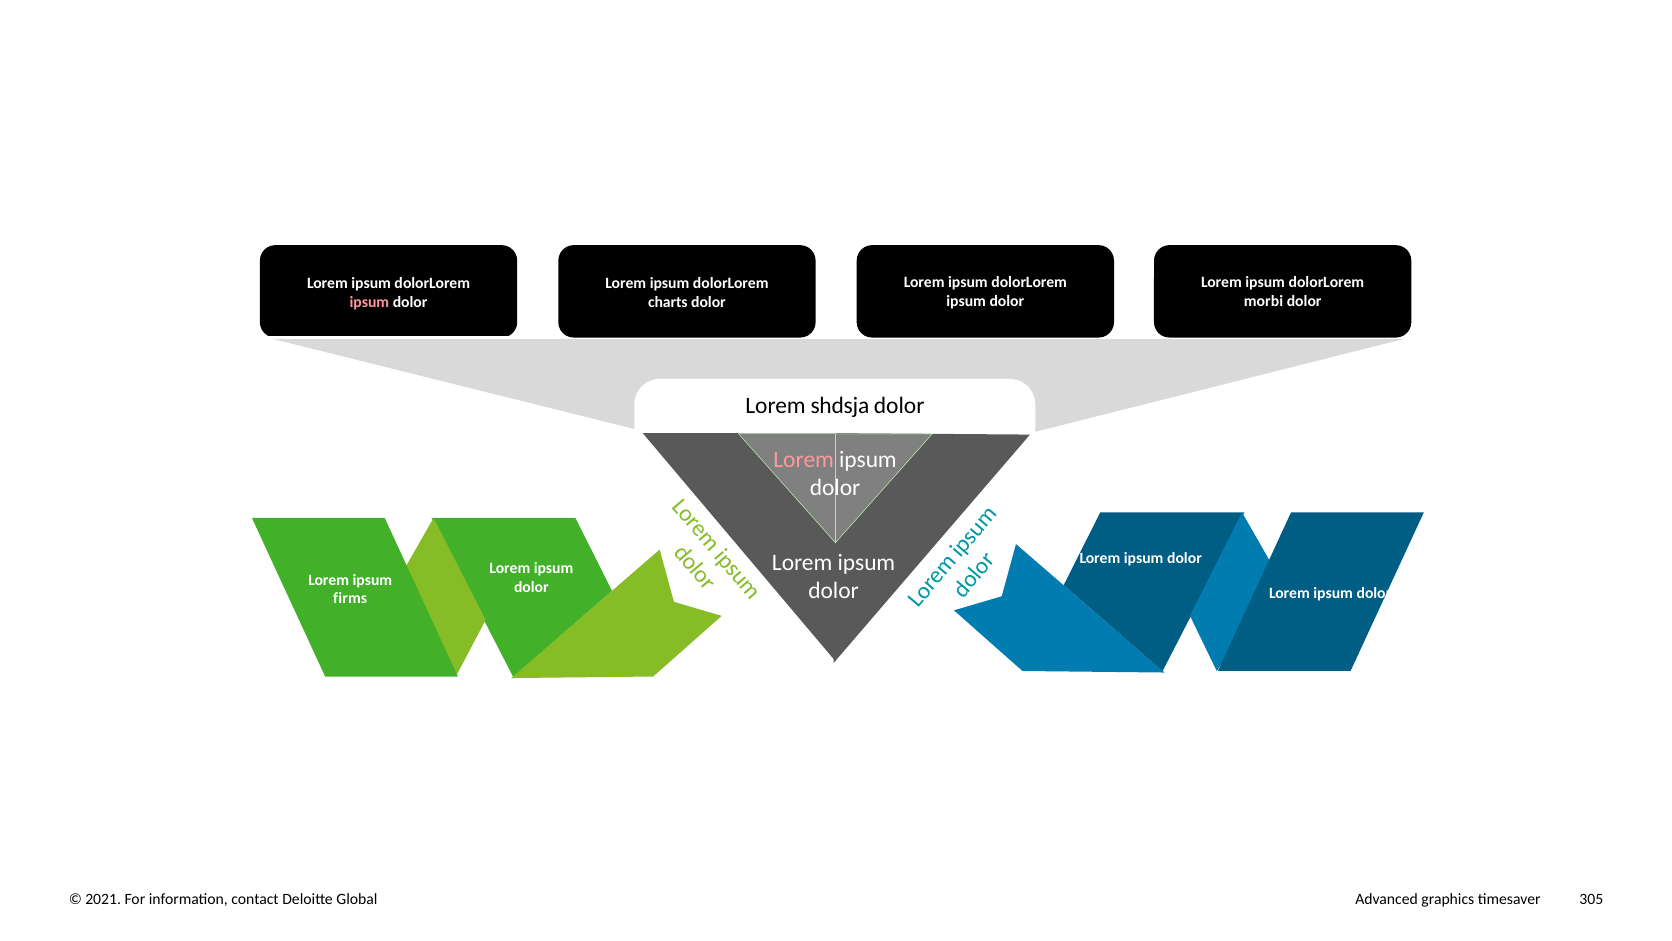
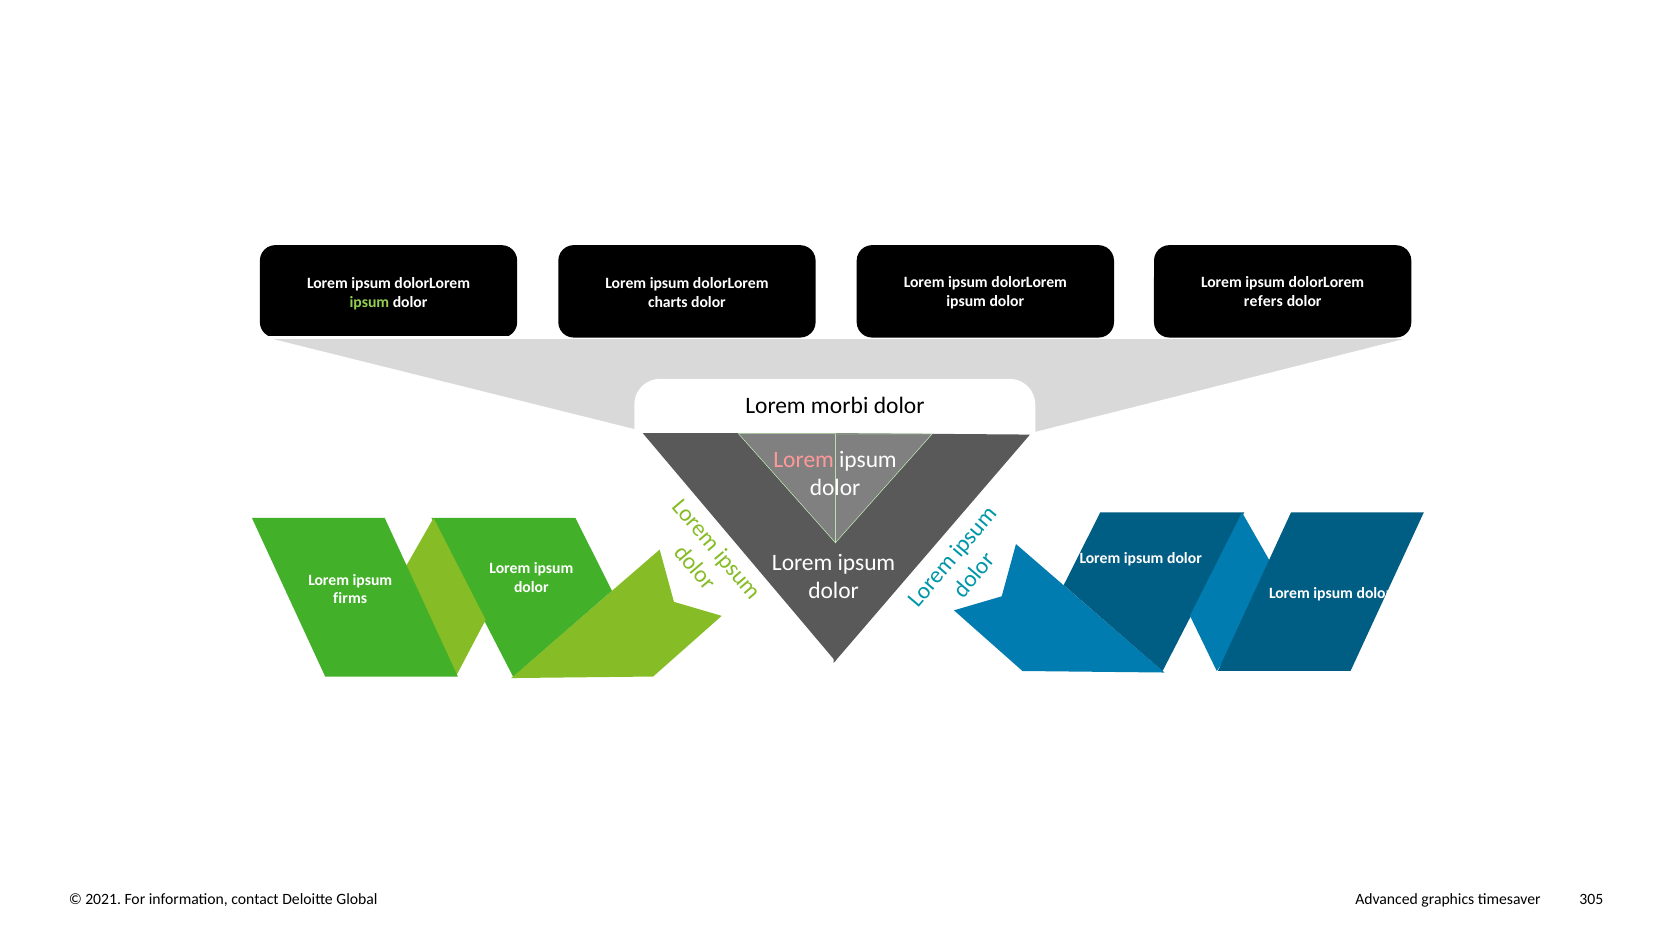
morbi: morbi -> refers (1263, 301)
ipsum colour: pink -> light green (369, 302)
shdsja: shdsja -> morbi (840, 406)
